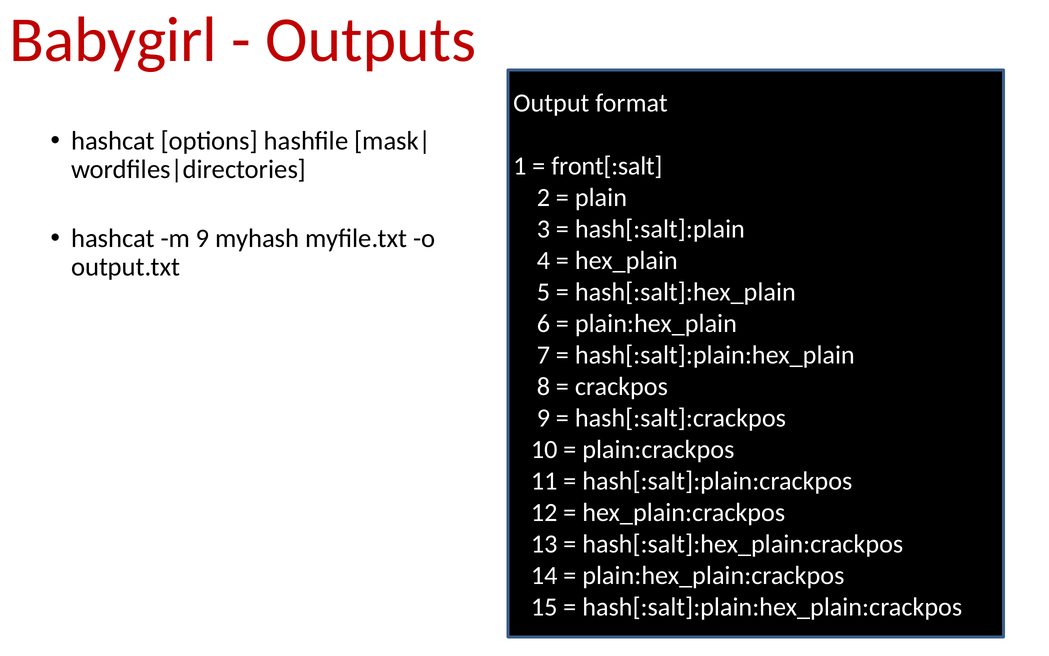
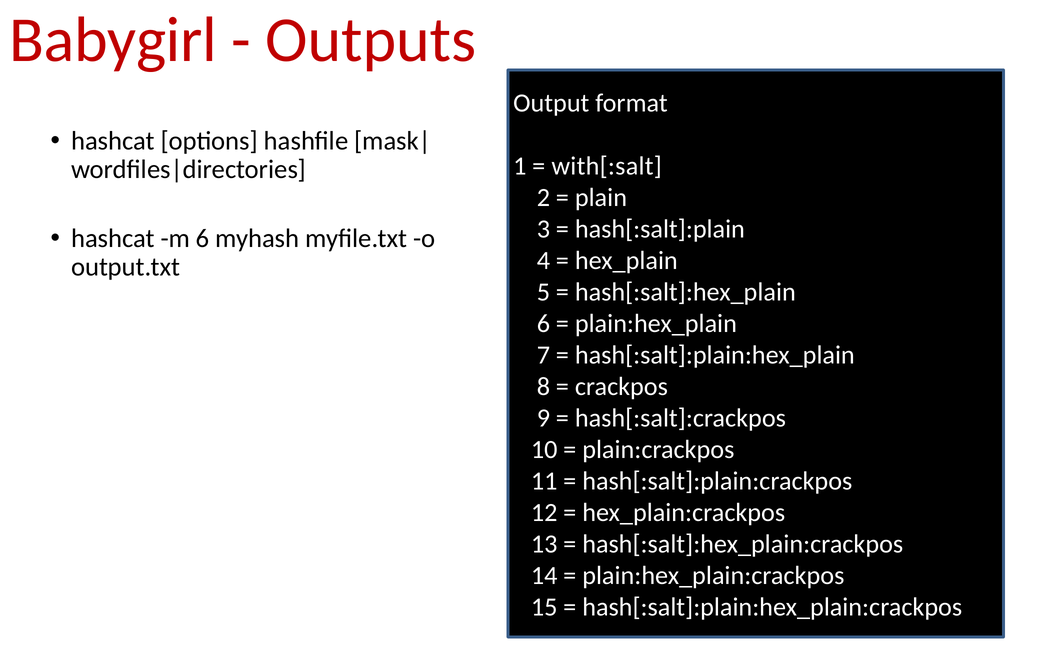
front[:salt: front[:salt -> with[:salt (607, 166)
m 9: 9 -> 6 (203, 238)
